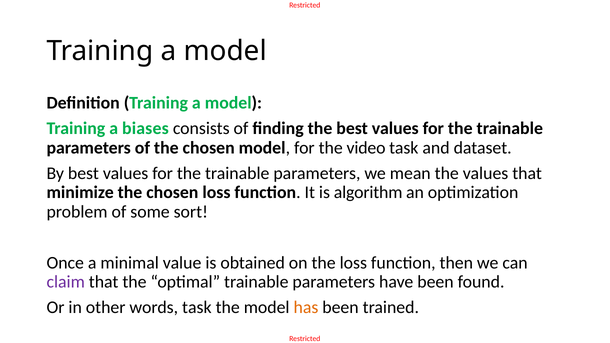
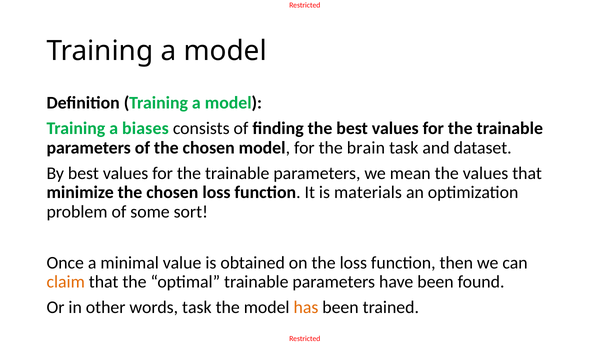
video: video -> brain (366, 148)
algorithm: algorithm -> materials (368, 193)
claim colour: purple -> orange (66, 282)
